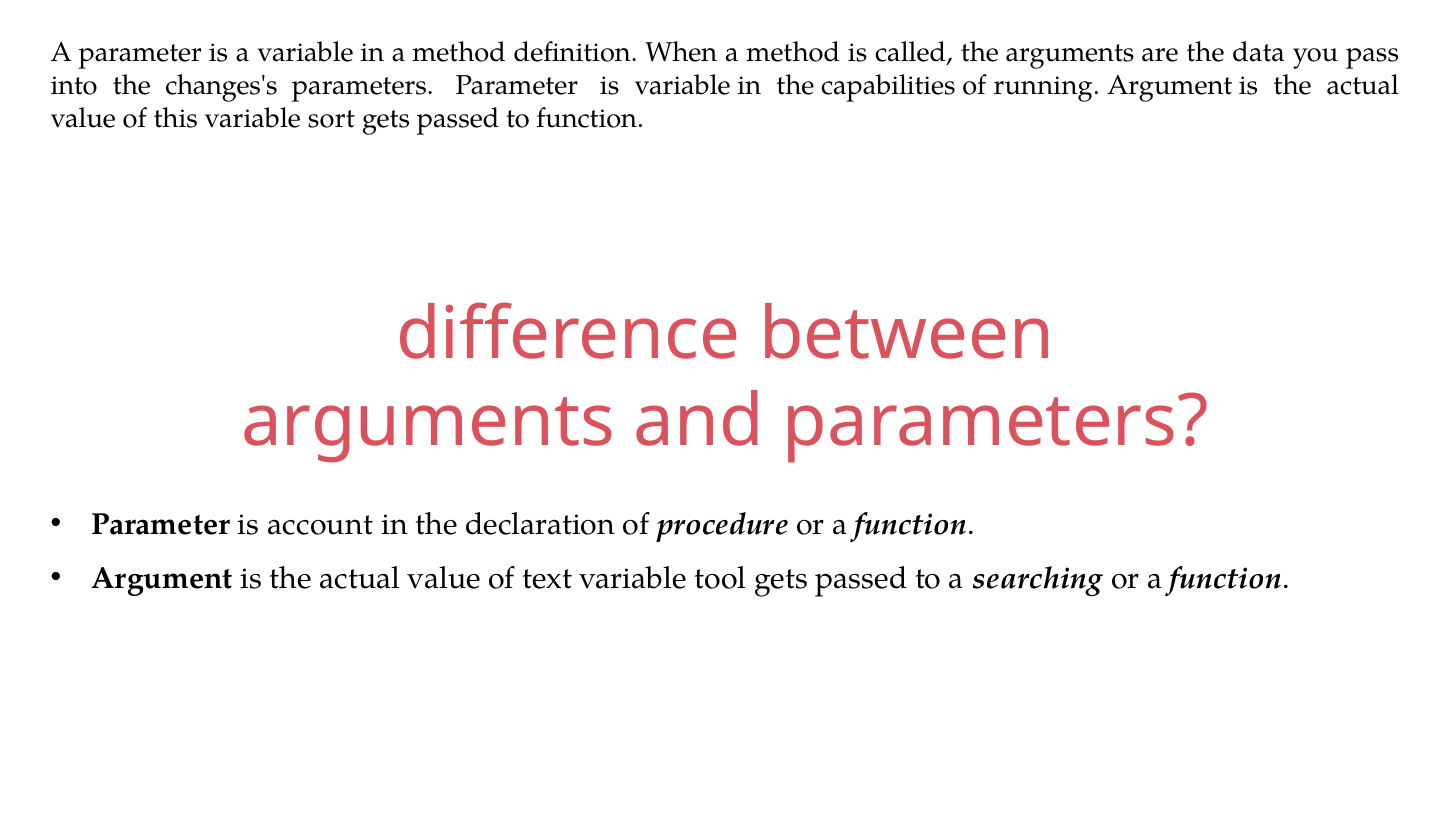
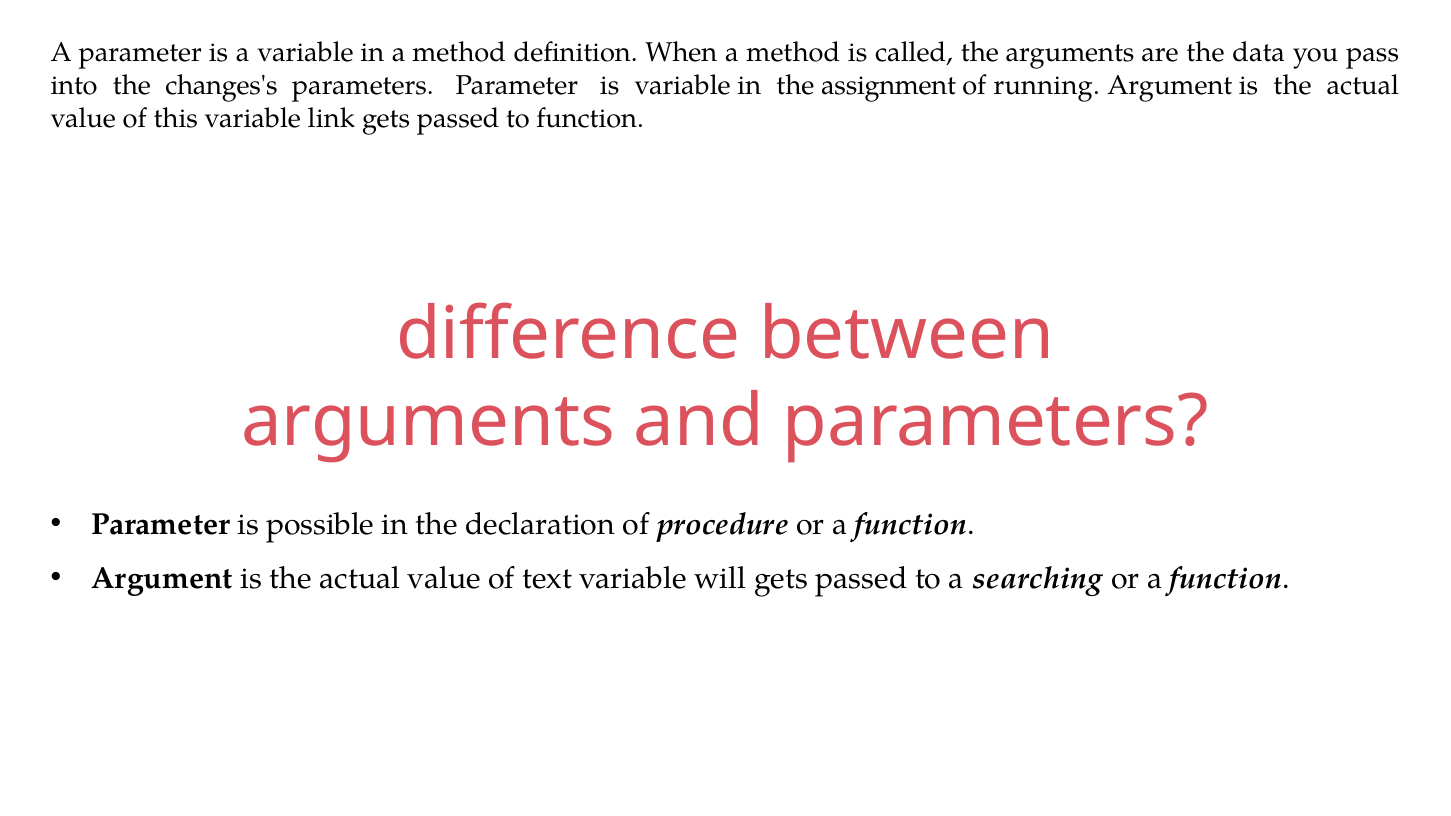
capabilities: capabilities -> assignment (889, 86)
sort: sort -> link (331, 118)
account: account -> possible (320, 524)
tool: tool -> will (720, 579)
